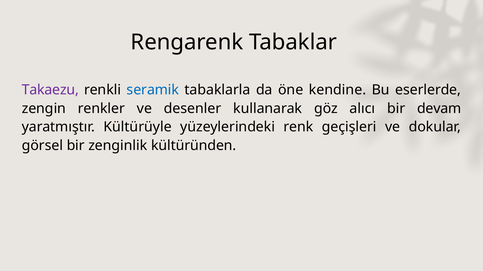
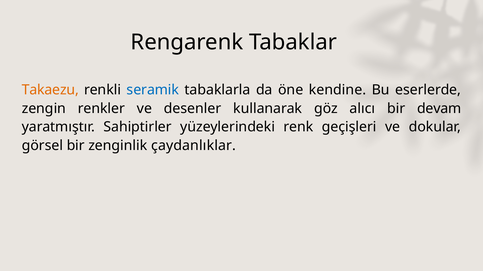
Takaezu colour: purple -> orange (50, 90)
Kültürüyle: Kültürüyle -> Sahiptirler (138, 127)
kültüründen: kültüründen -> çaydanlıklar (194, 146)
